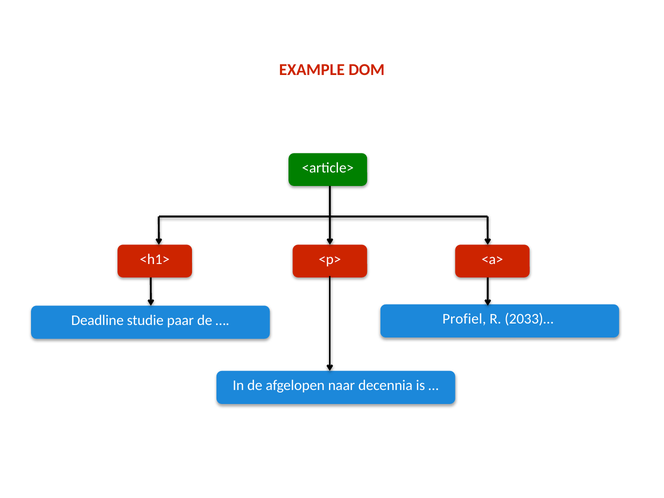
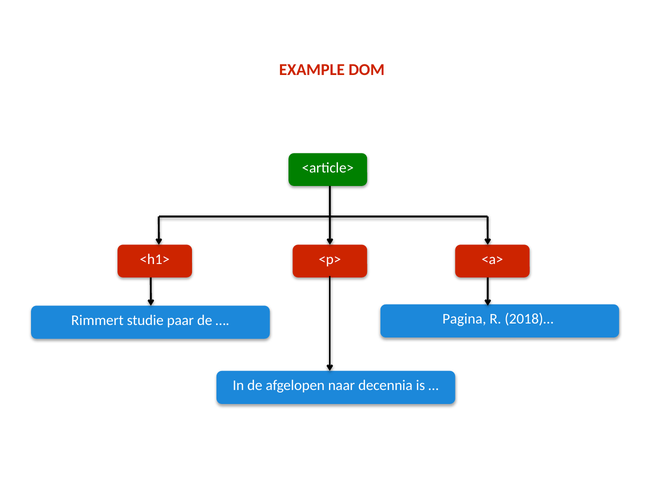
Profiel: Profiel -> Pagina (464, 319)
2033)…: 2033)… -> 2018)… (529, 319)
Deadline: Deadline -> Rimmert (97, 320)
